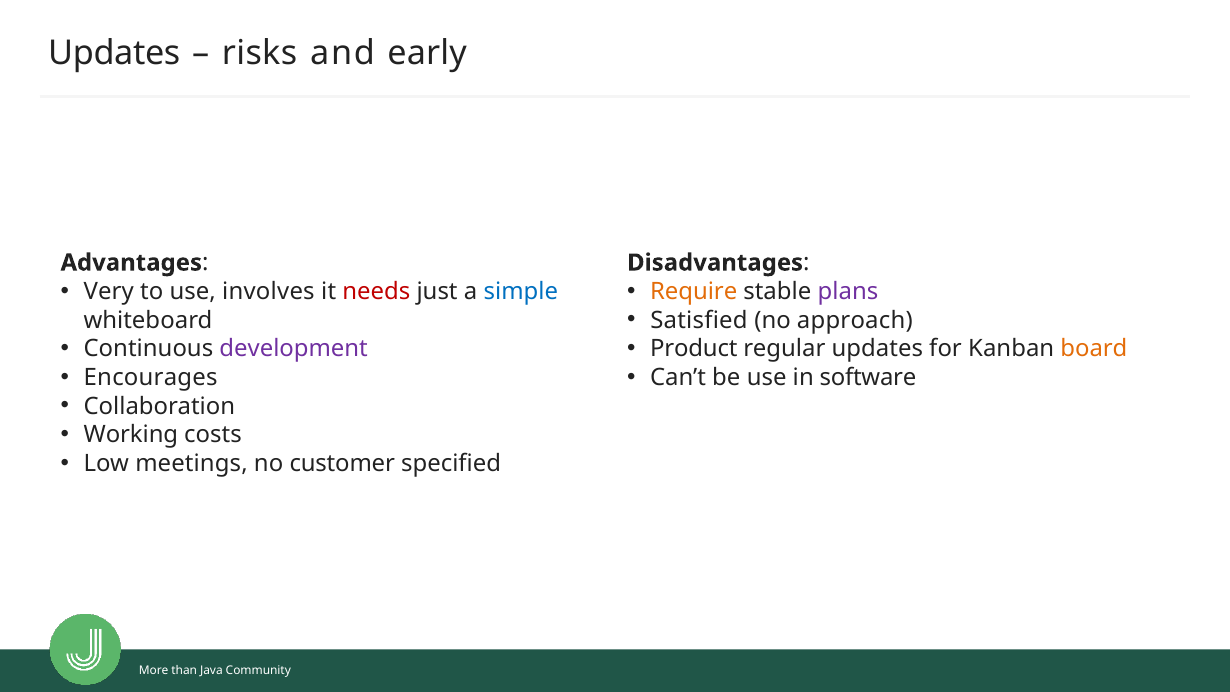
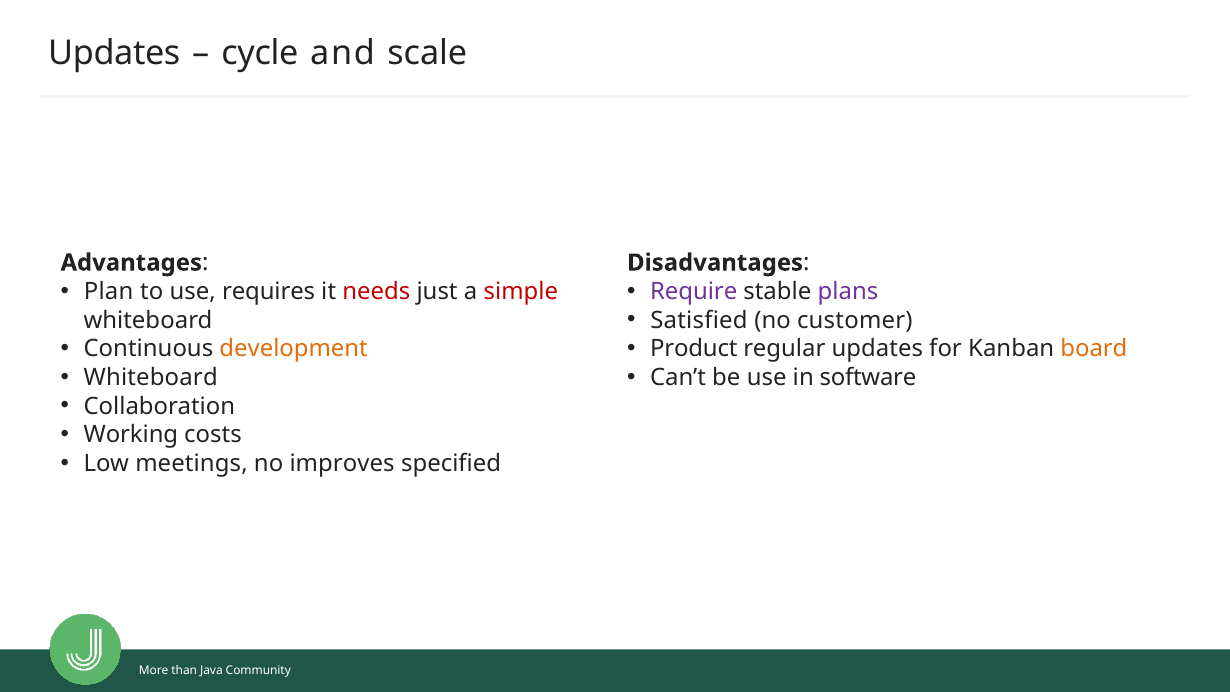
risks: risks -> cycle (260, 53)
early: early -> scale (427, 53)
Very: Very -> Plan (109, 291)
involves: involves -> requires (269, 291)
simple colour: blue -> red (521, 291)
Require colour: orange -> purple (694, 291)
approach: approach -> customer (855, 320)
development colour: purple -> orange (294, 349)
Encourages: Encourages -> Whiteboard (151, 378)
customer: customer -> improves (342, 464)
